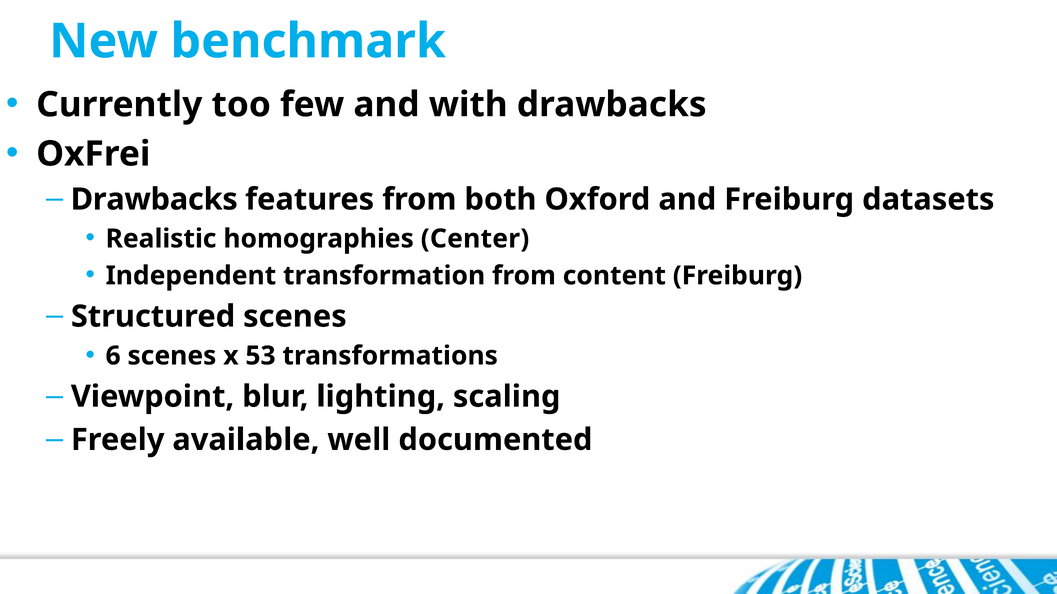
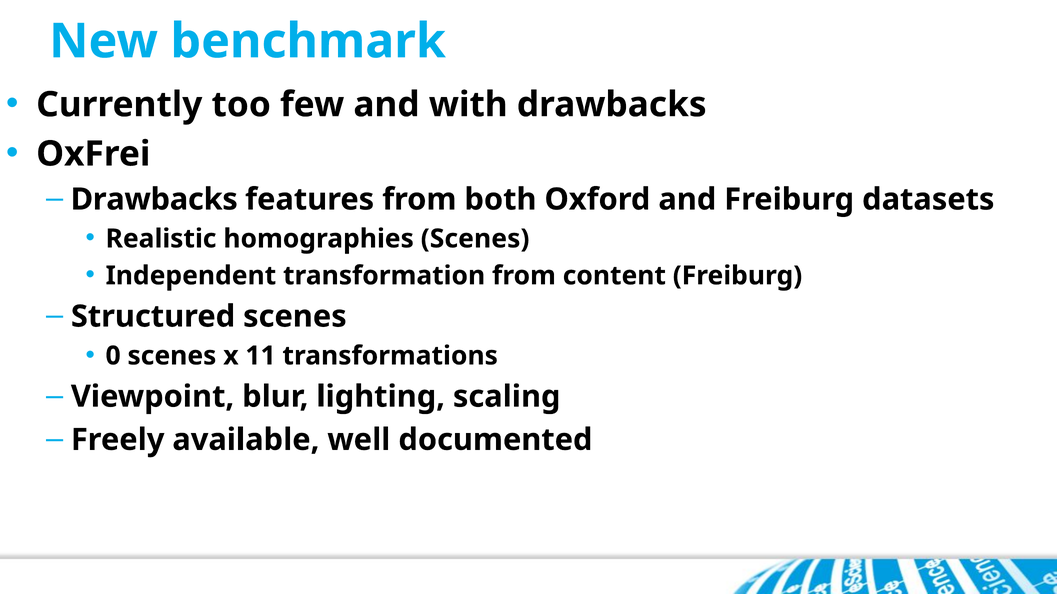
homographies Center: Center -> Scenes (475, 239)
6: 6 -> 0 (113, 356)
53: 53 -> 11 (261, 356)
